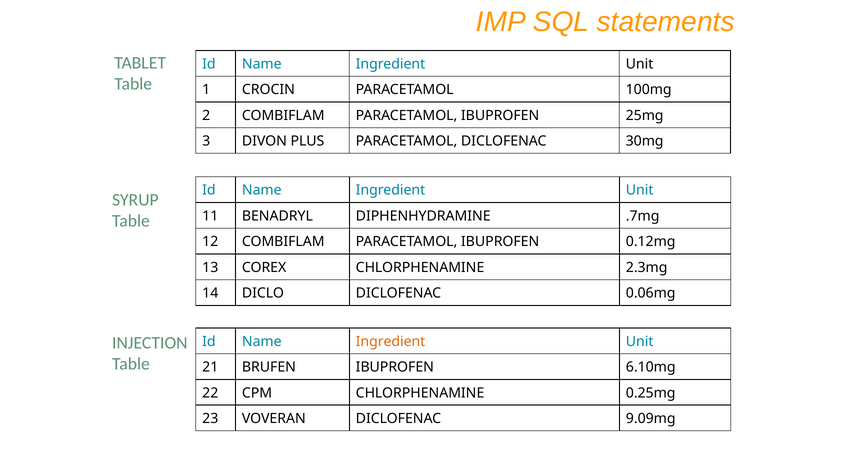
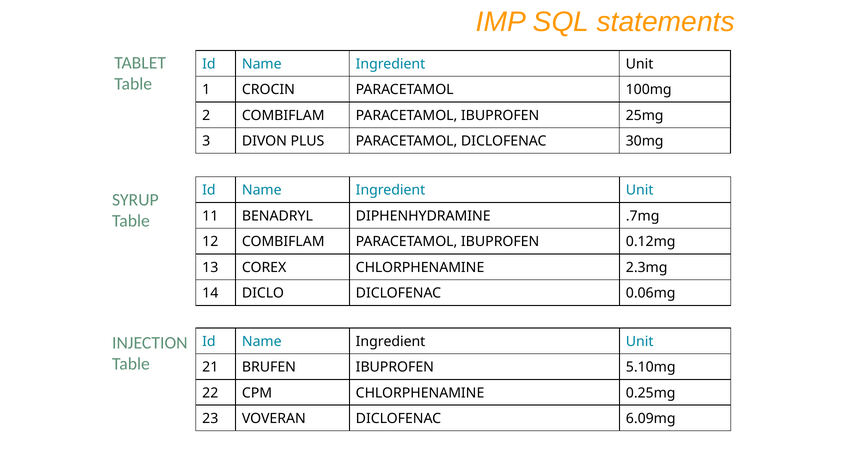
Ingredient colour: orange -> black (391, 342)
6.10mg: 6.10mg -> 5.10mg (651, 368)
9.09mg: 9.09mg -> 6.09mg (651, 419)
